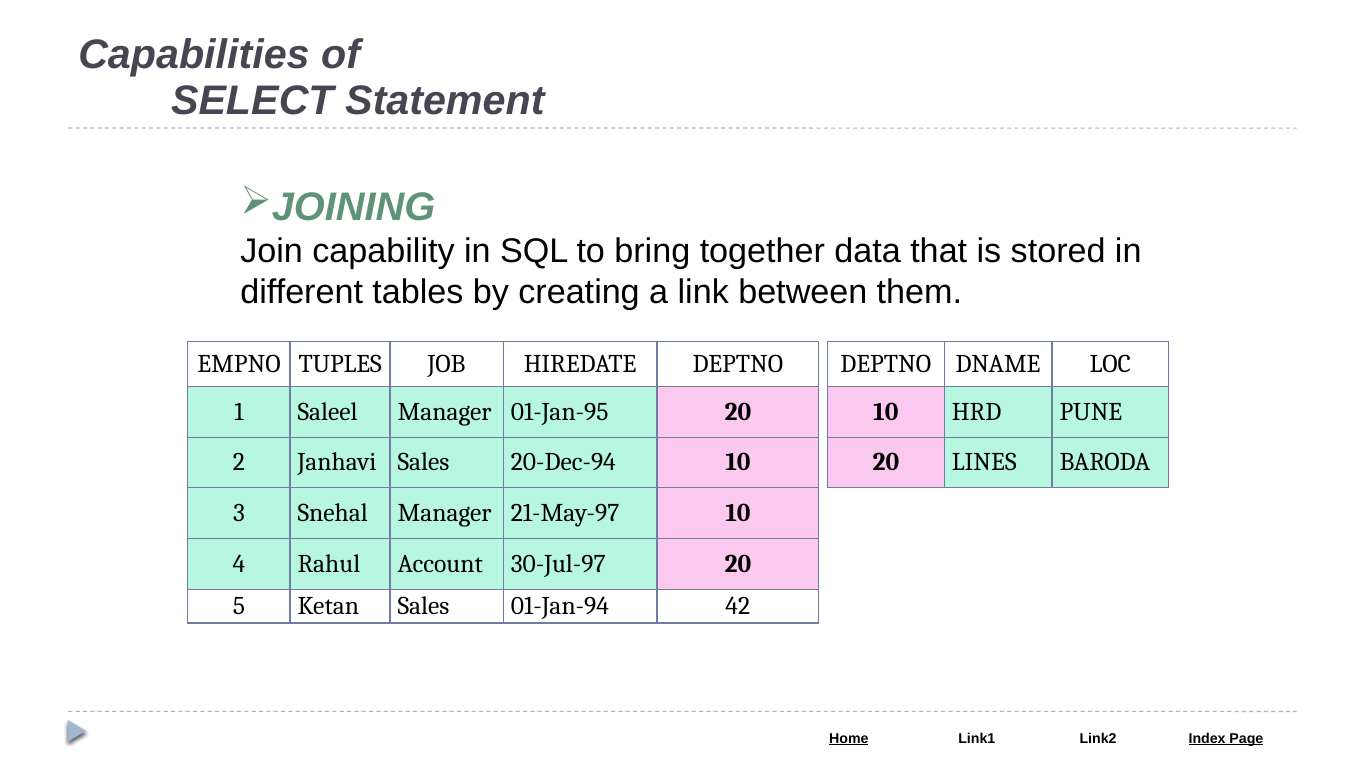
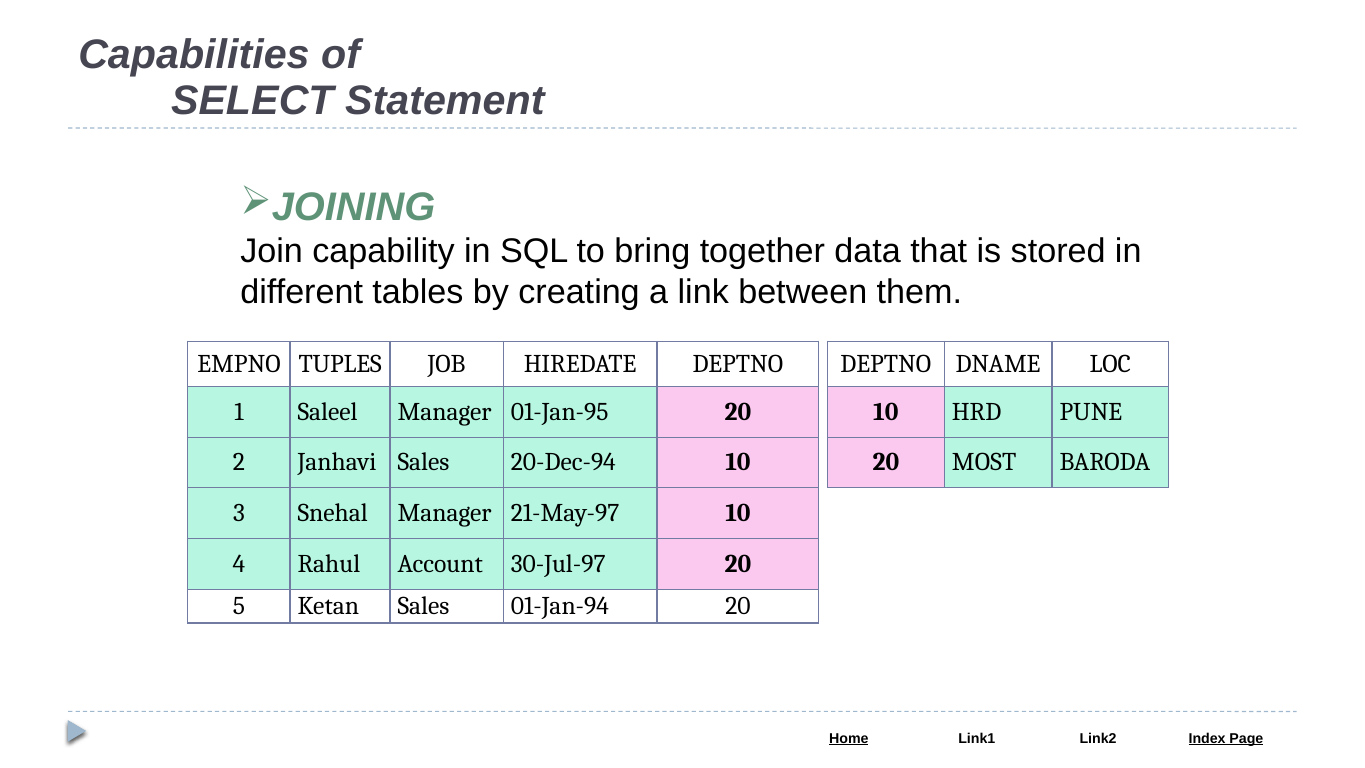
LINES: LINES -> MOST (984, 462)
01-Jan-94 42: 42 -> 20 (738, 606)
